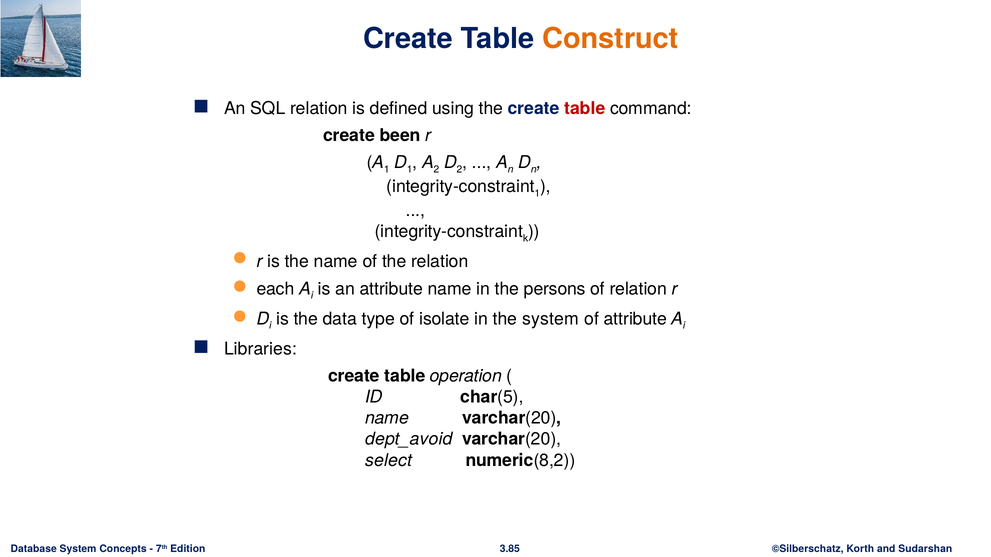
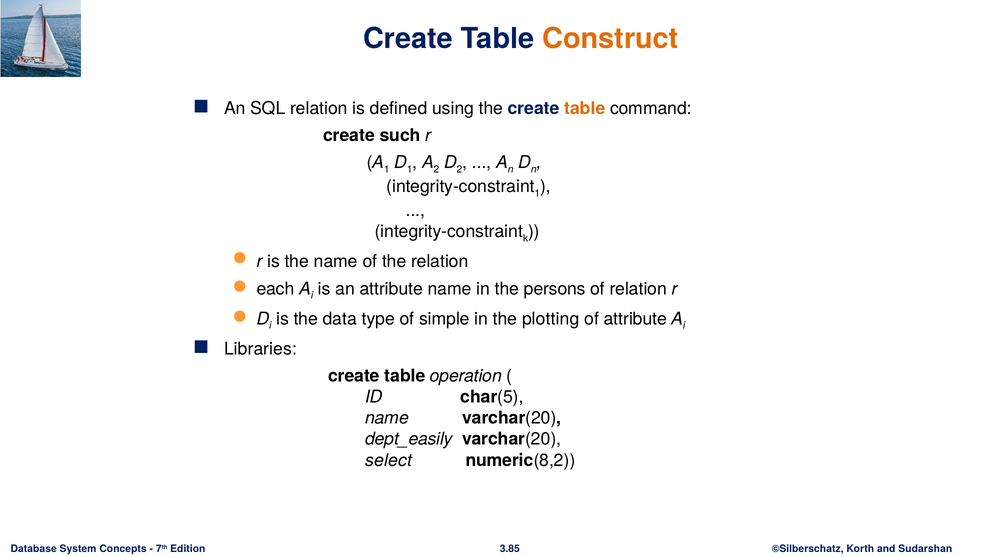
table colour: red -> orange (585, 108)
been: been -> such (400, 135)
isolate: isolate -> simple (444, 319)
the system: system -> plotting (551, 319)
dept_avoid: dept_avoid -> dept_easily (409, 440)
